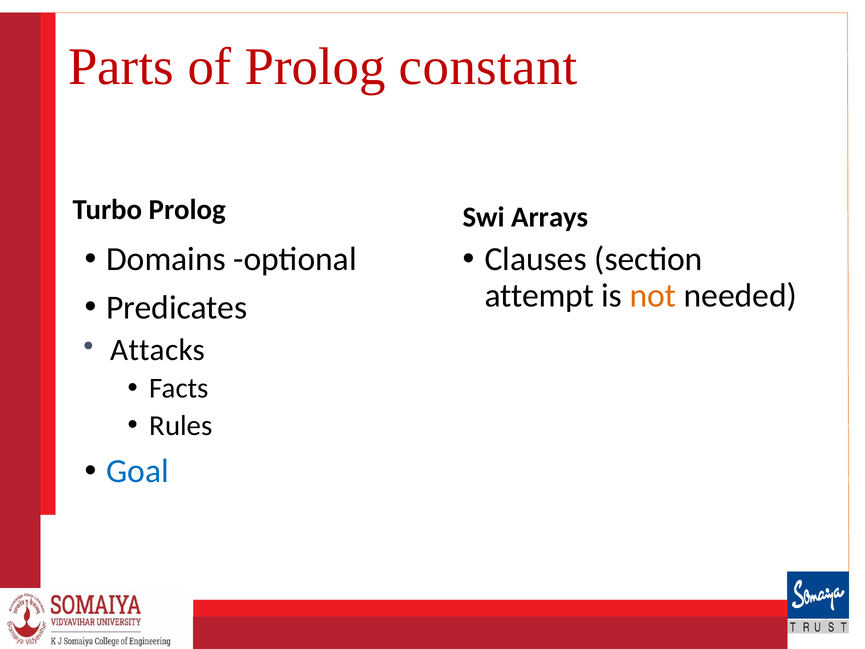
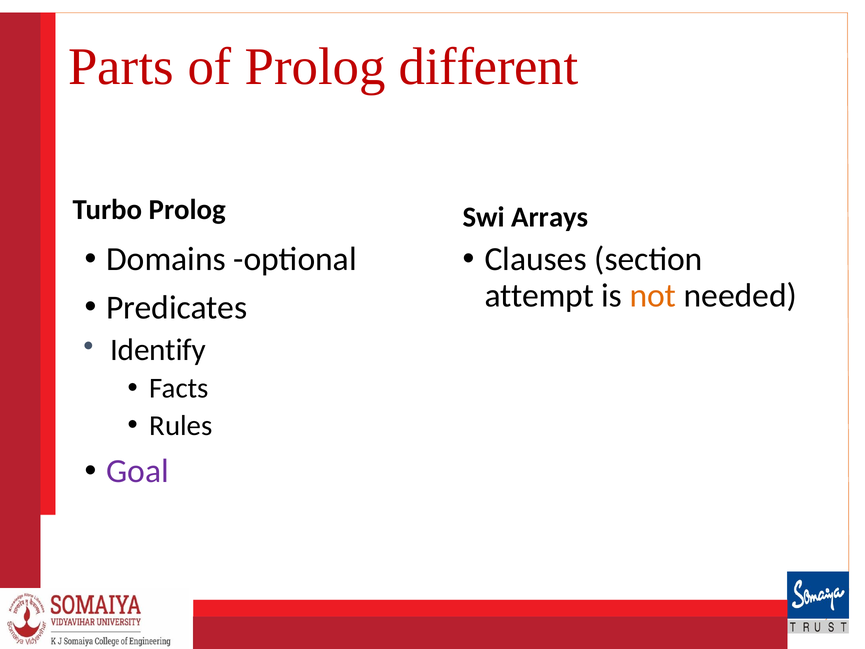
constant: constant -> different (489, 67)
Attacks: Attacks -> Identify (158, 350)
Goal colour: blue -> purple (138, 471)
